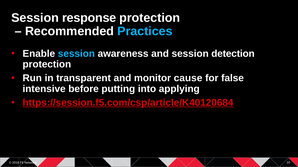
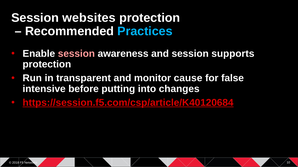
response: response -> websites (89, 18)
session colour: light blue -> pink (76, 54)
detection: detection -> supports (233, 54)
applying: applying -> changes (179, 89)
